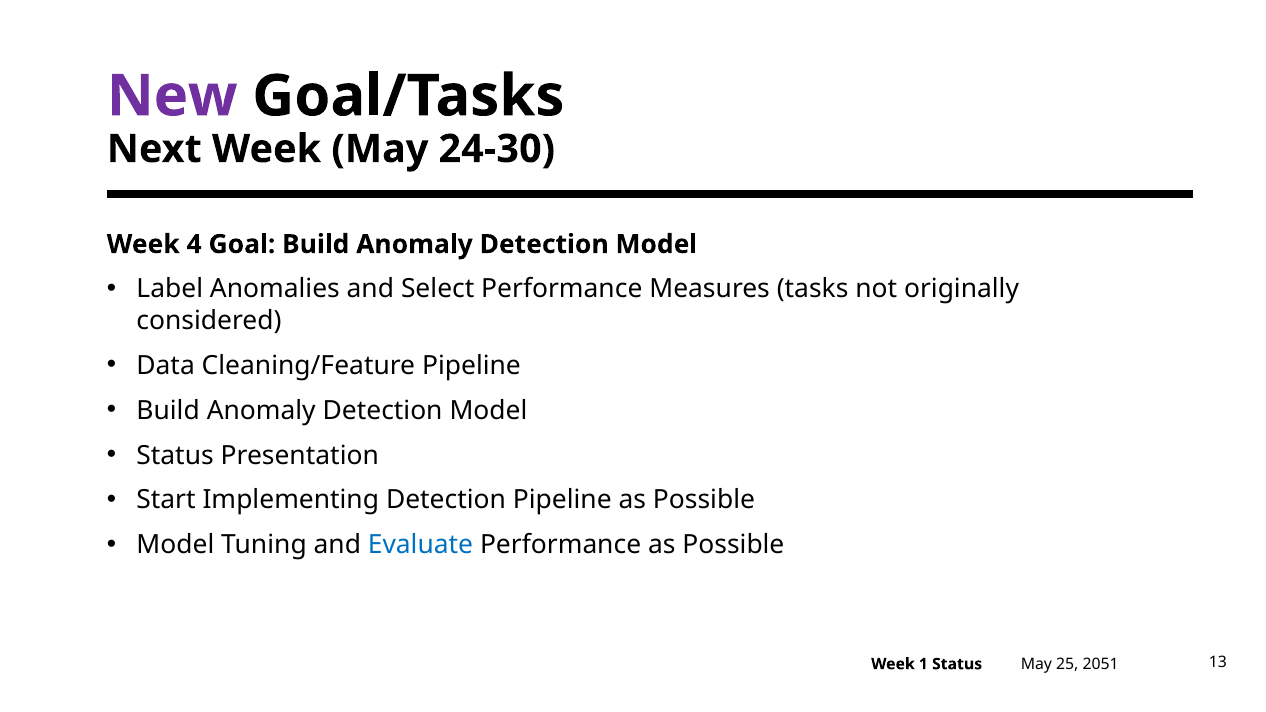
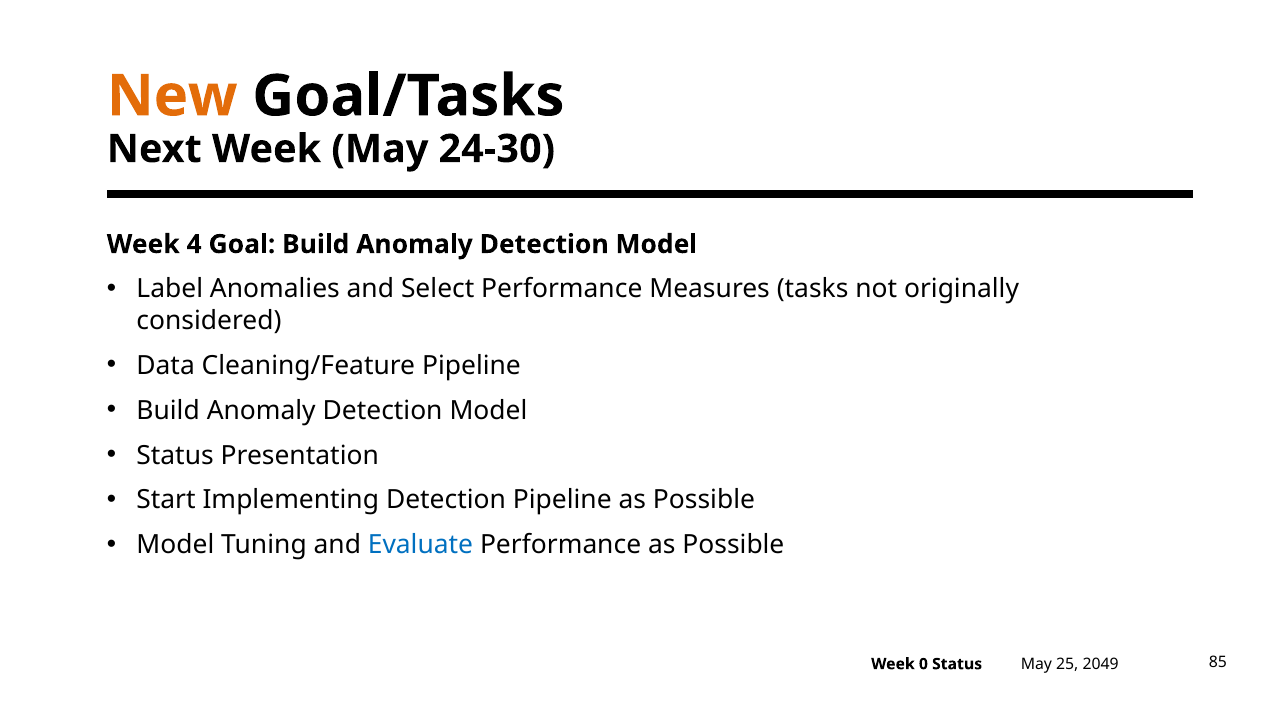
New colour: purple -> orange (172, 96)
2051: 2051 -> 2049 (1101, 664)
1: 1 -> 0 (923, 664)
13: 13 -> 85 (1218, 663)
